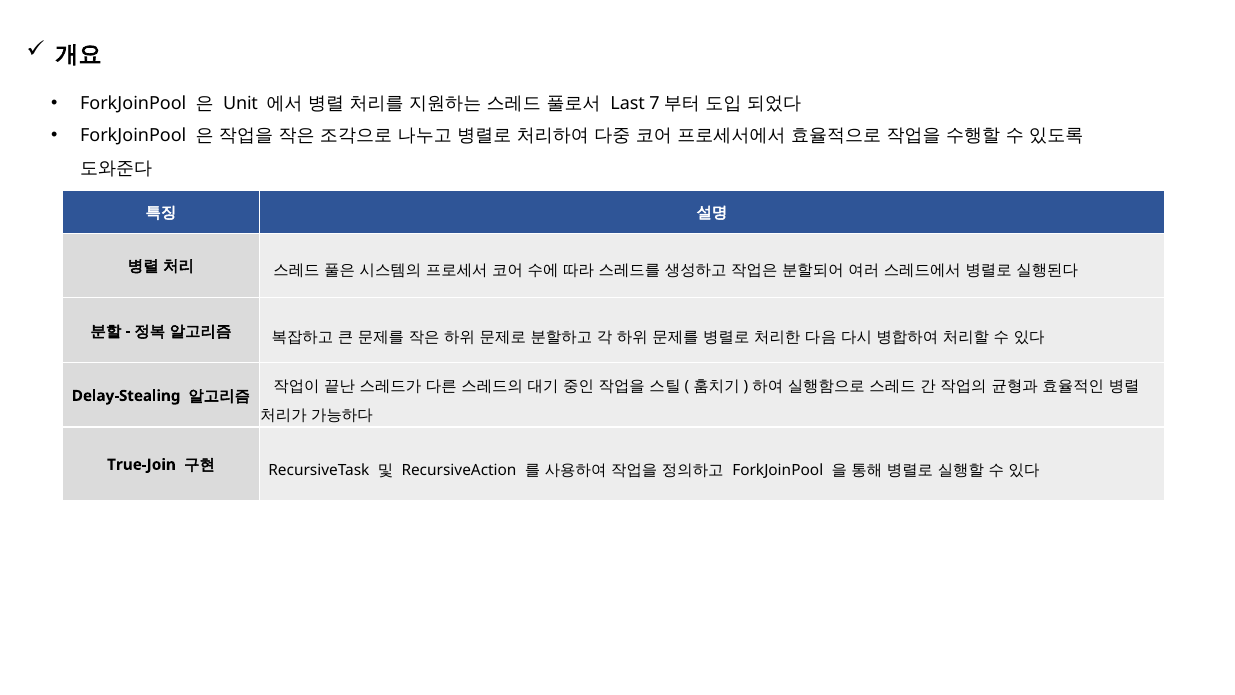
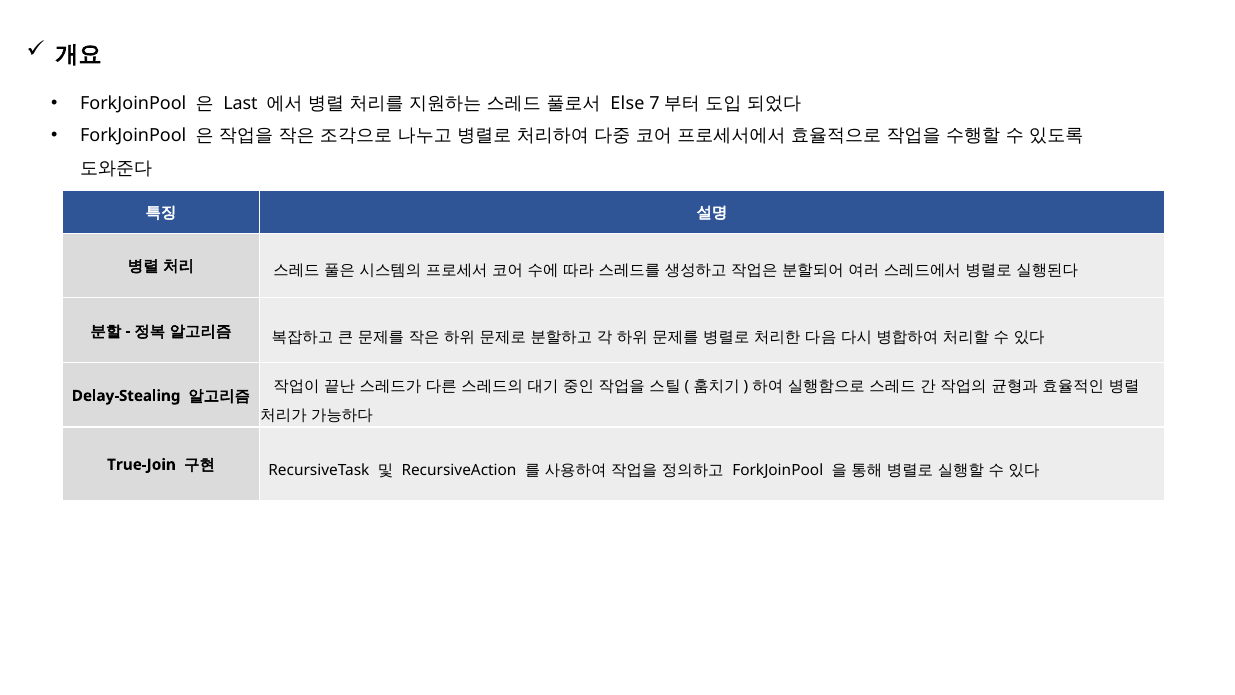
Unit: Unit -> Last (240, 103)
Last: Last -> Else (627, 103)
